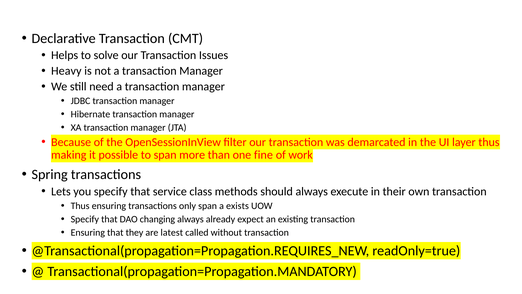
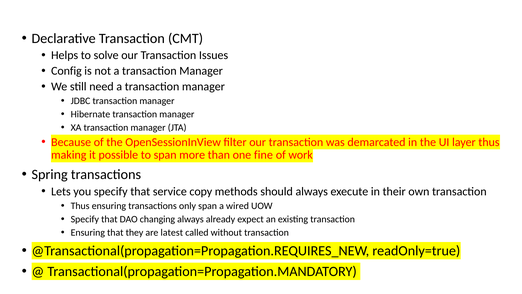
Heavy: Heavy -> Config (66, 71)
class: class -> copy (201, 191)
exists: exists -> wired (238, 206)
